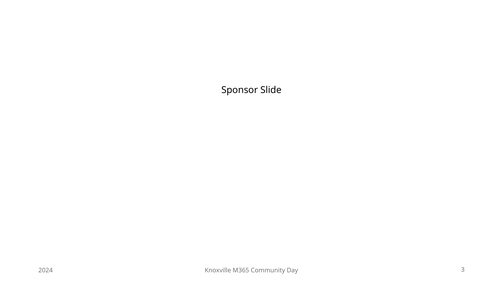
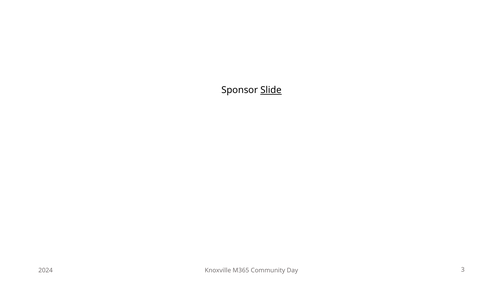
Slide underline: none -> present (271, 90)
